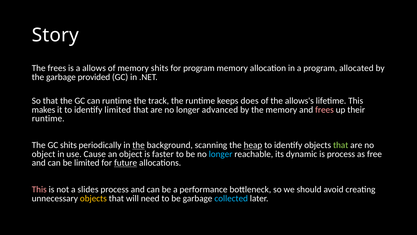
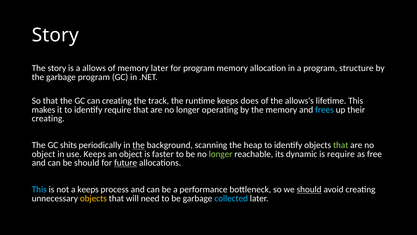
The frees: frees -> story (57, 68)
memory shits: shits -> later (160, 68)
allocated: allocated -> structure (356, 68)
garbage provided: provided -> program (94, 77)
can runtime: runtime -> creating (117, 101)
identify limited: limited -> require (118, 110)
advanced: advanced -> operating (220, 110)
frees colour: pink -> light blue (324, 110)
runtime: runtime -> creating (48, 118)
heap underline: present -> none (253, 145)
use Cause: Cause -> Keeps (95, 154)
longer colour: light blue -> light green (221, 154)
is process: process -> require (341, 154)
be limited: limited -> should (87, 163)
This colour: pink -> light blue (39, 189)
a slides: slides -> keeps (88, 189)
should underline: none -> present (309, 189)
